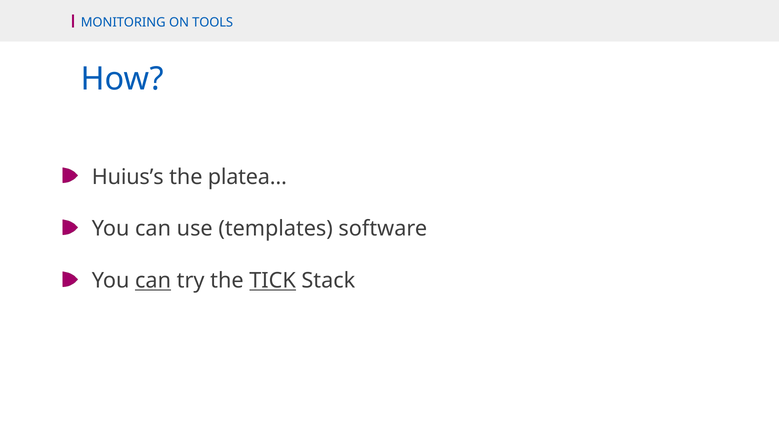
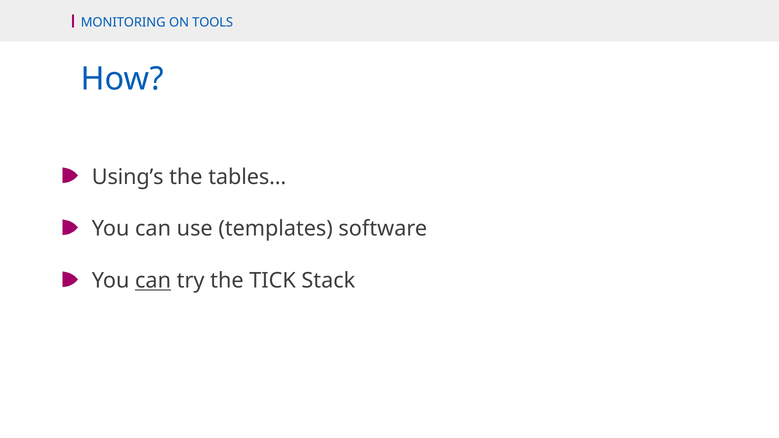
Huius’s: Huius’s -> Using’s (128, 177)
platea…: platea… -> tables… (247, 177)
TICK underline: present -> none (273, 281)
